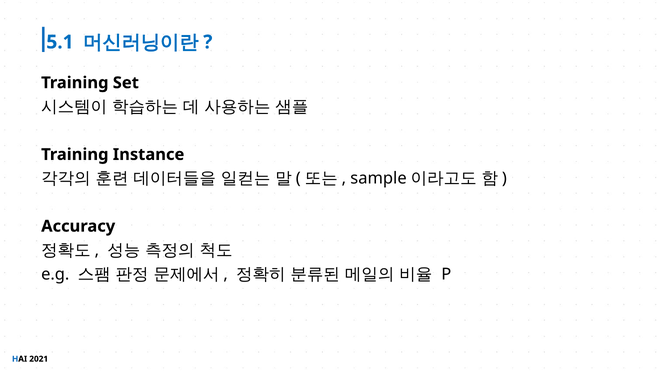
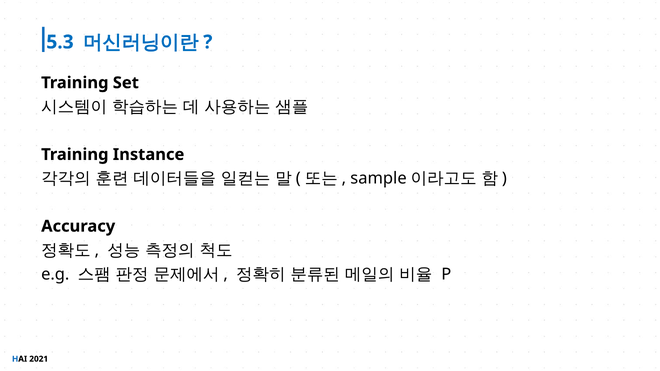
5.1: 5.1 -> 5.3 (60, 42)
